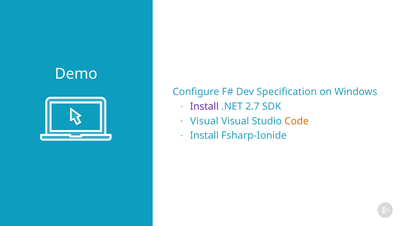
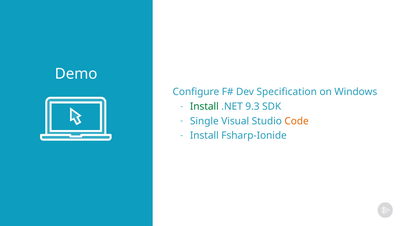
Install colour: purple -> green (204, 106)
2.7: 2.7 -> 9.3 (252, 106)
Visual: Visual -> Single (204, 121)
